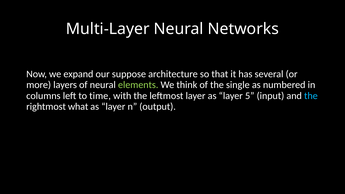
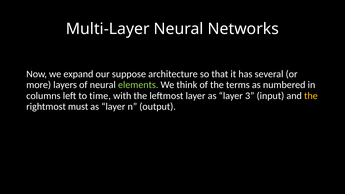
single: single -> terms (238, 85)
5: 5 -> 3 (250, 96)
the colour: light blue -> yellow (311, 96)
what: what -> must (78, 107)
